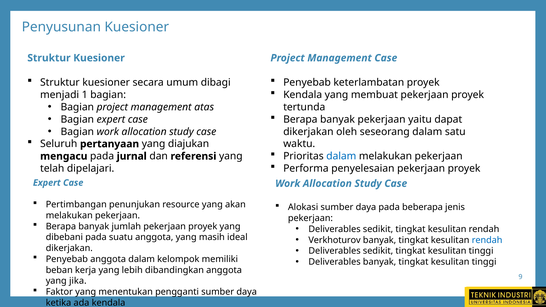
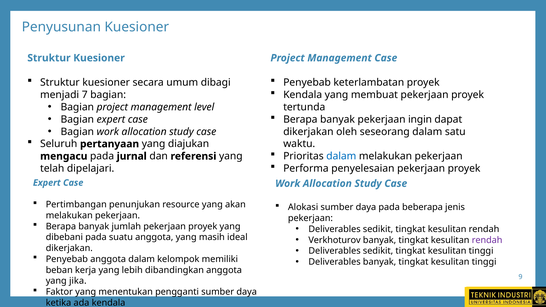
1: 1 -> 7 (85, 95)
atas: atas -> level (204, 107)
yaitu: yaitu -> ingin (420, 119)
rendah colour: blue -> purple (487, 240)
